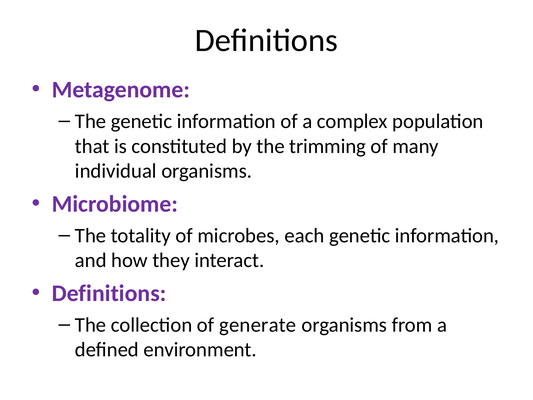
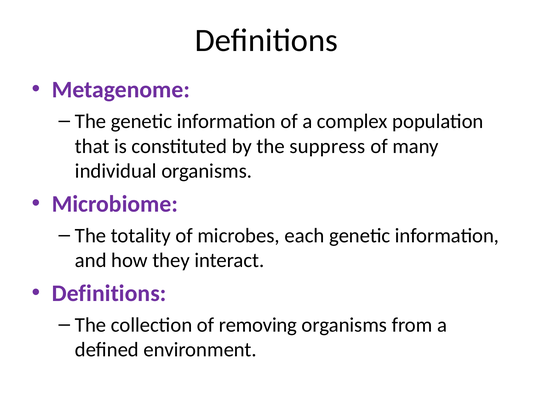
trimming: trimming -> suppress (327, 146)
generate: generate -> removing (258, 325)
